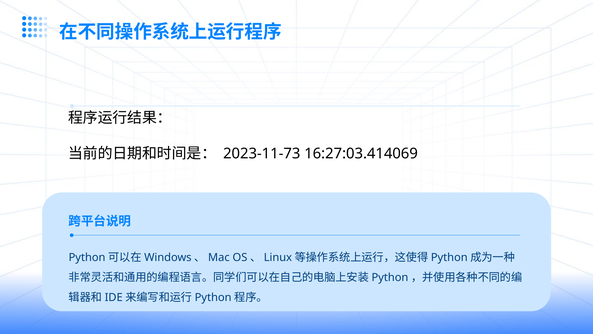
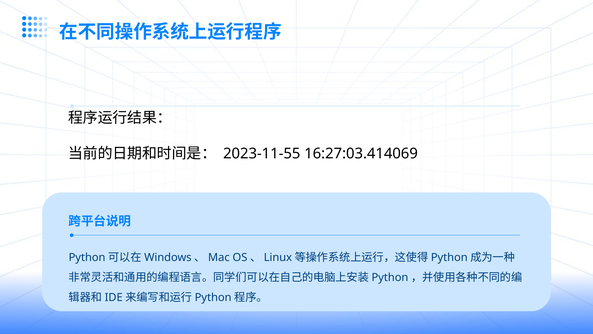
2023-11-73: 2023-11-73 -> 2023-11-55 (262, 153)
